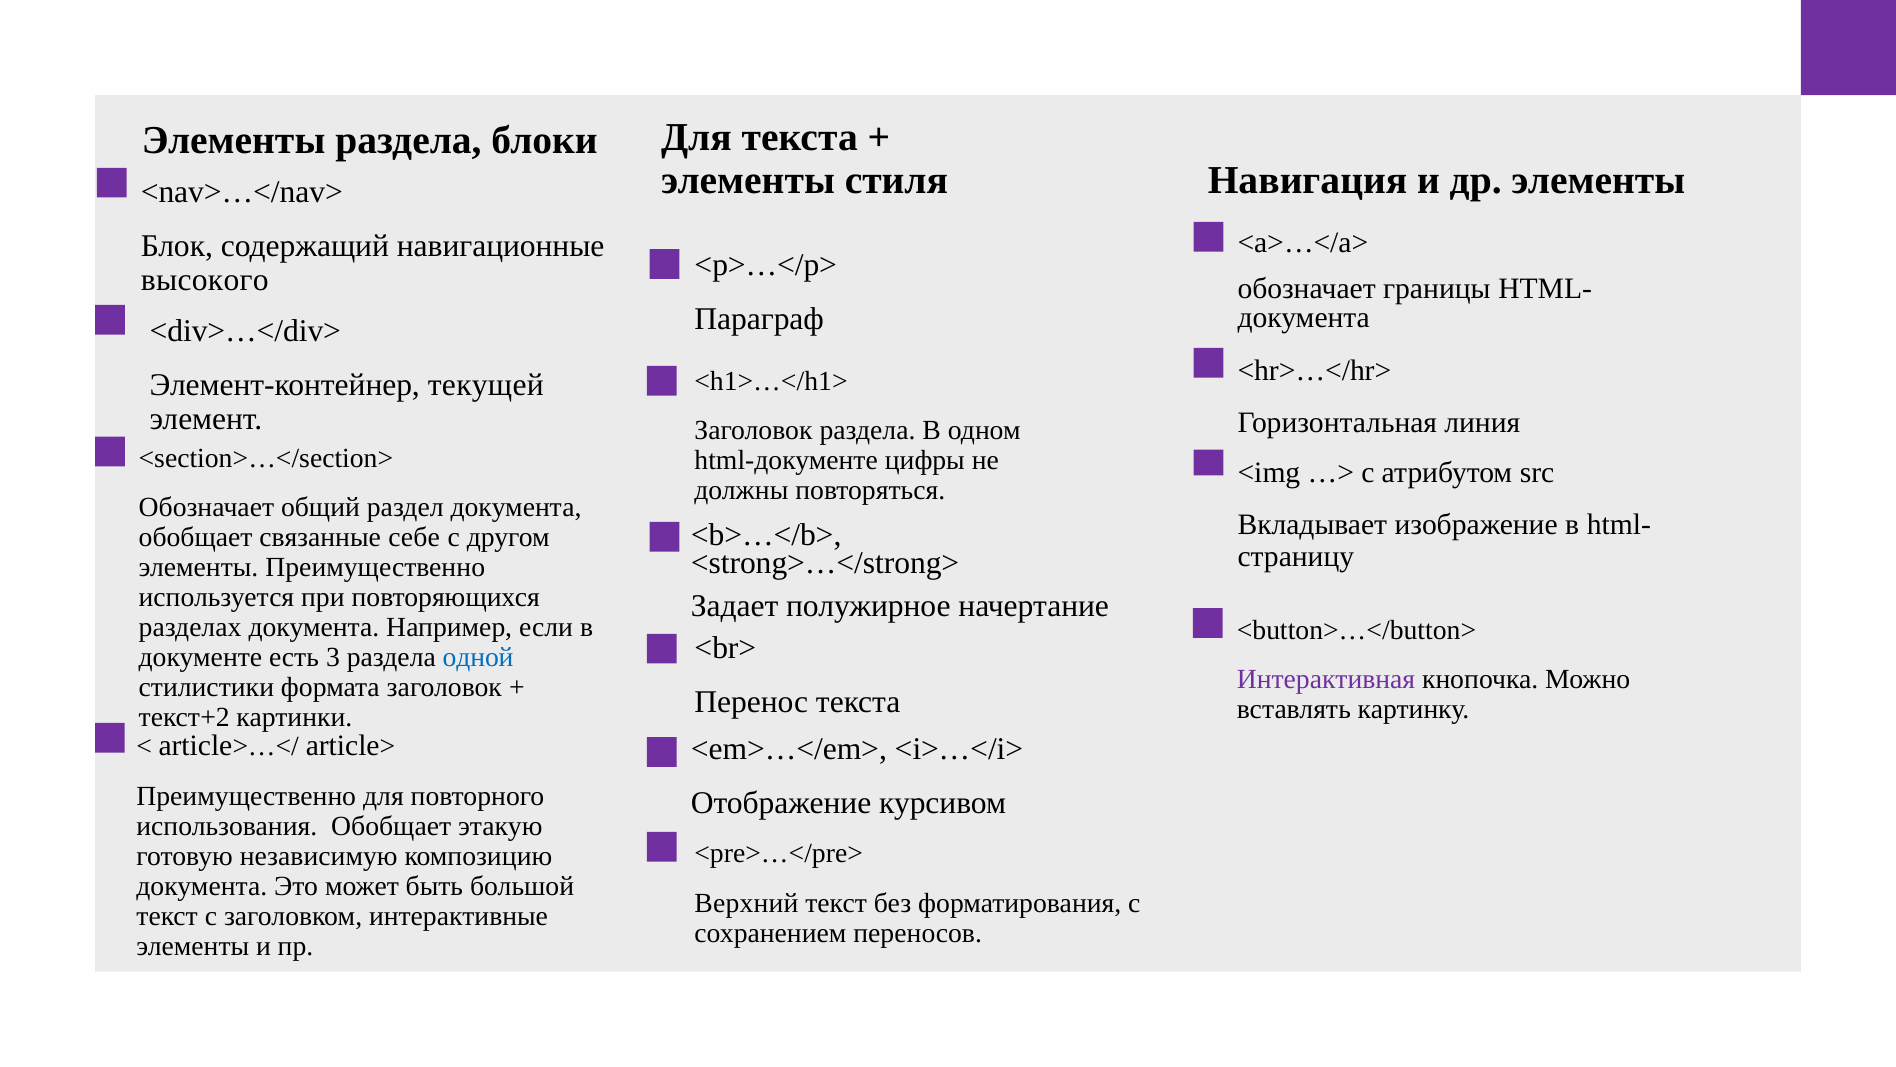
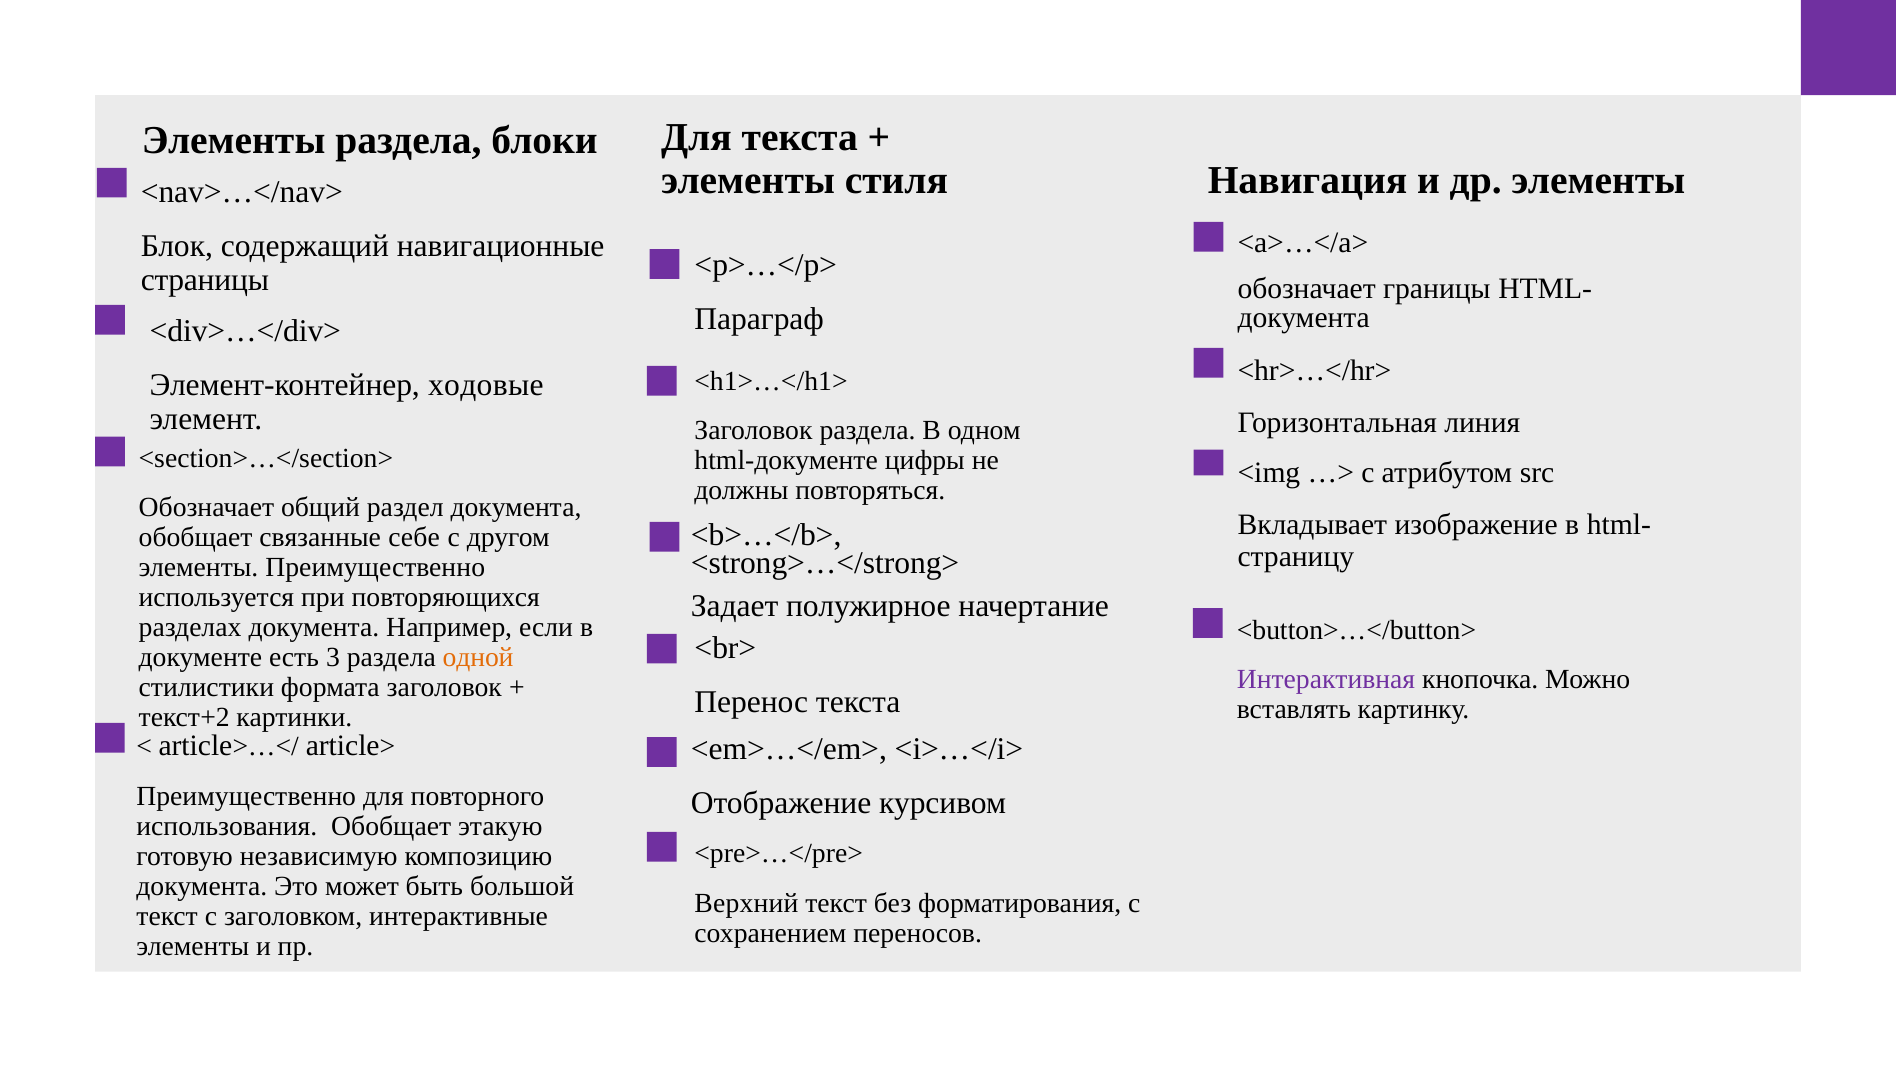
высокого: высокого -> страницы (205, 280)
текущей: текущей -> ходовые (486, 385)
одной colour: blue -> orange (478, 657)
